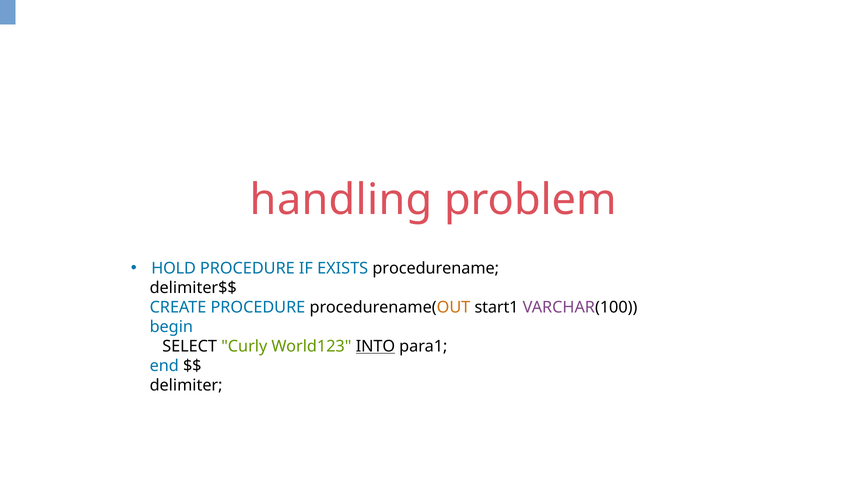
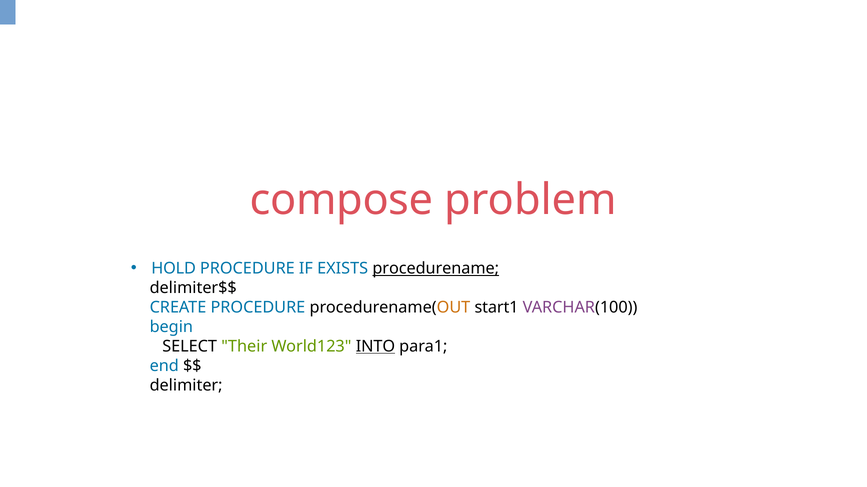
handling: handling -> compose (342, 200)
procedurename underline: none -> present (436, 269)
Curly: Curly -> Their (244, 347)
